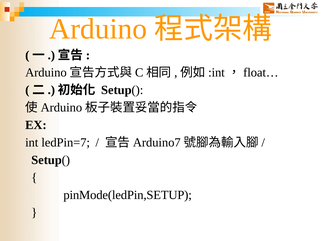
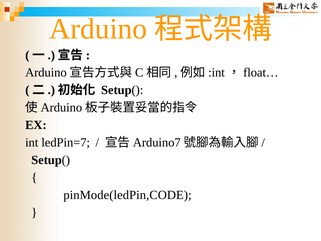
pinMode(ledPin,SETUP: pinMode(ledPin,SETUP -> pinMode(ledPin,CODE (127, 195)
